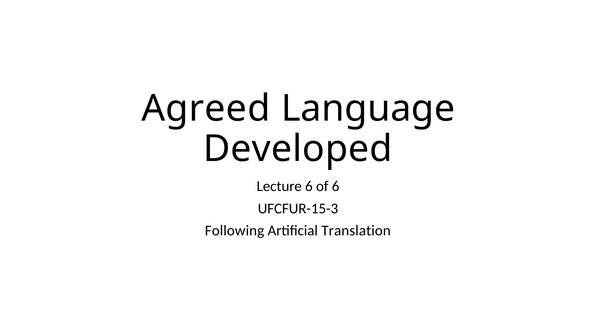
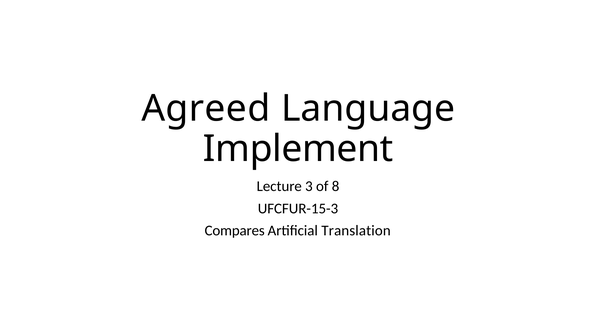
Developed: Developed -> Implement (298, 149)
Lecture 6: 6 -> 3 (309, 186)
of 6: 6 -> 8 (336, 186)
Following: Following -> Compares (235, 231)
